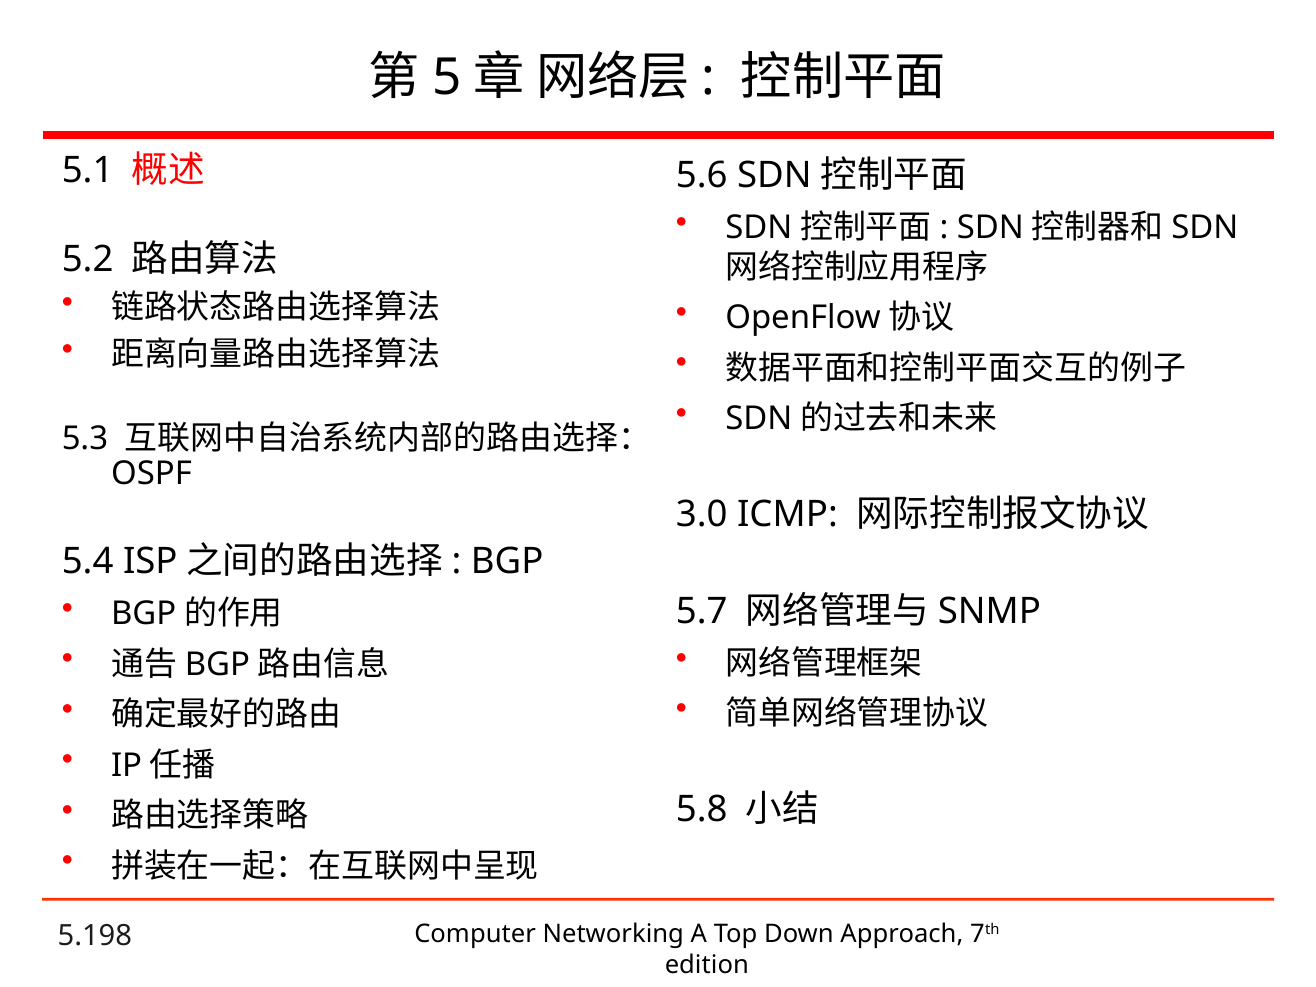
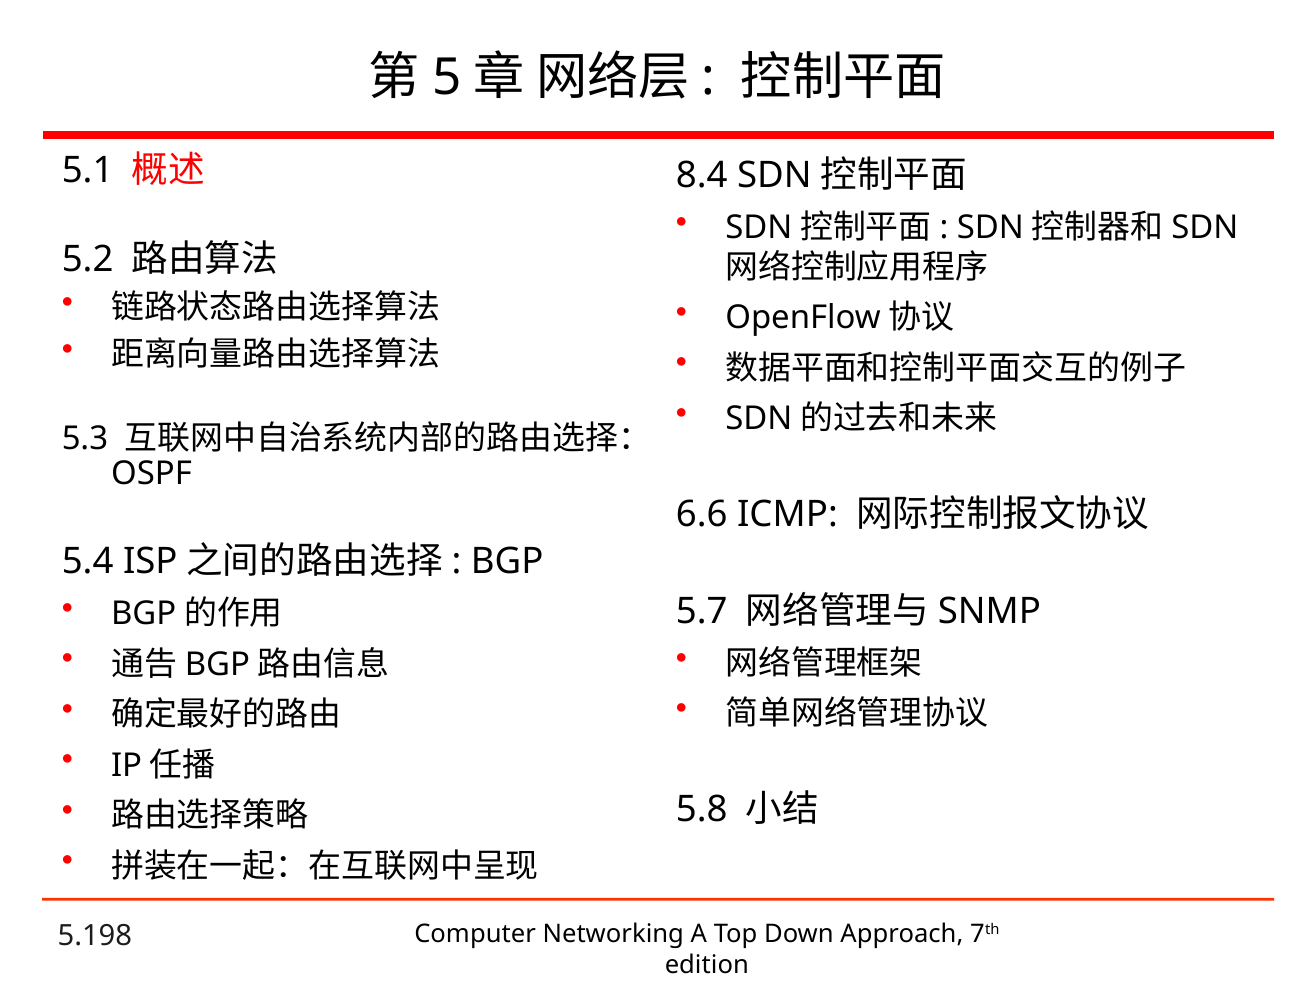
5.6: 5.6 -> 8.4 (702, 175)
3.0: 3.0 -> 6.6 (702, 514)
